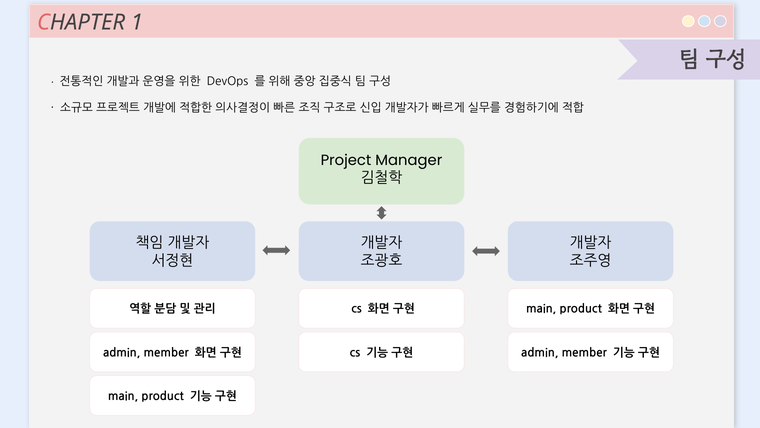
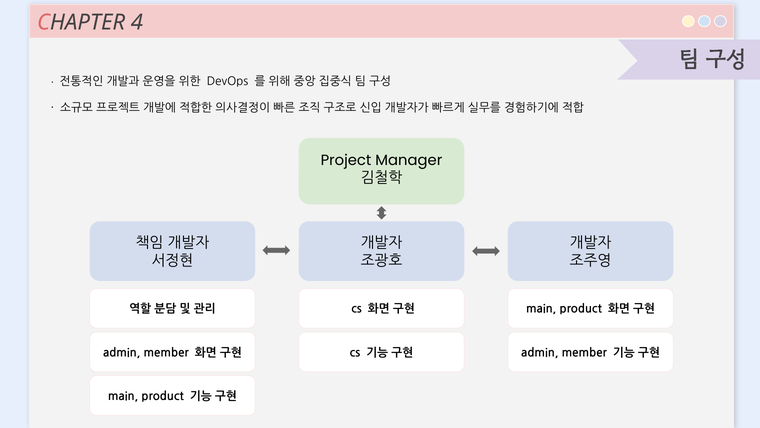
1: 1 -> 4 (137, 22)
